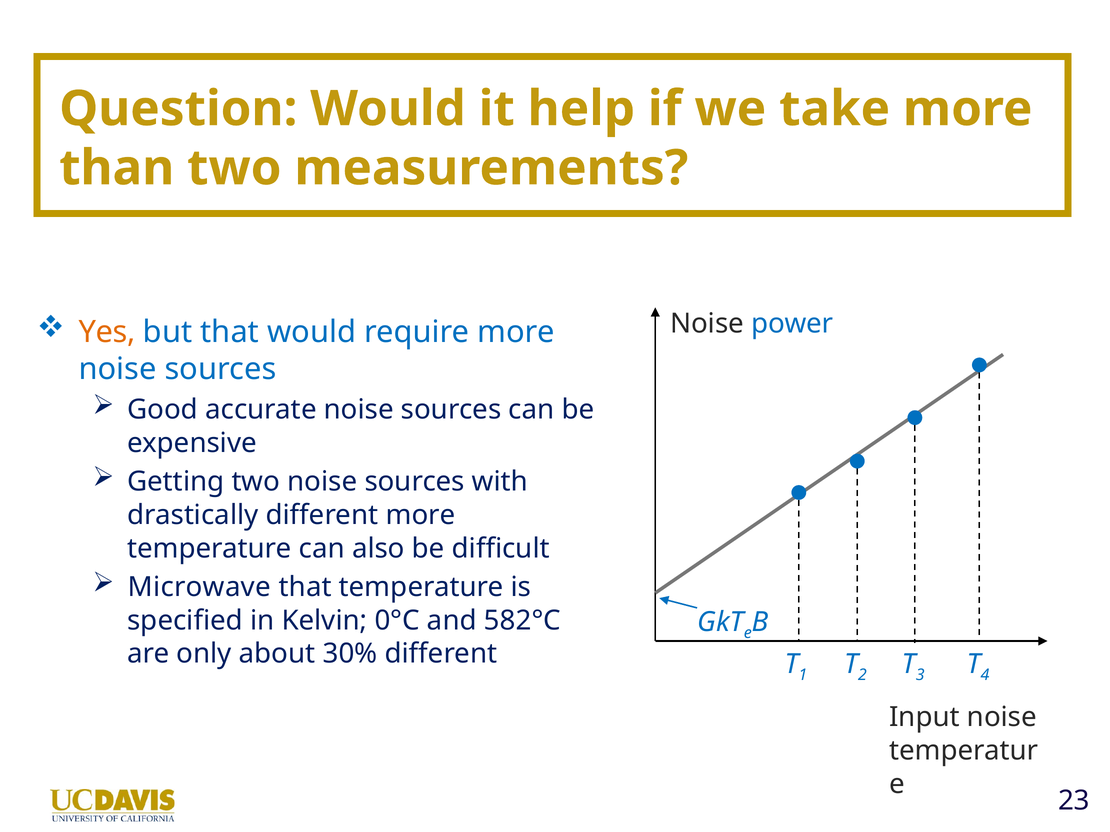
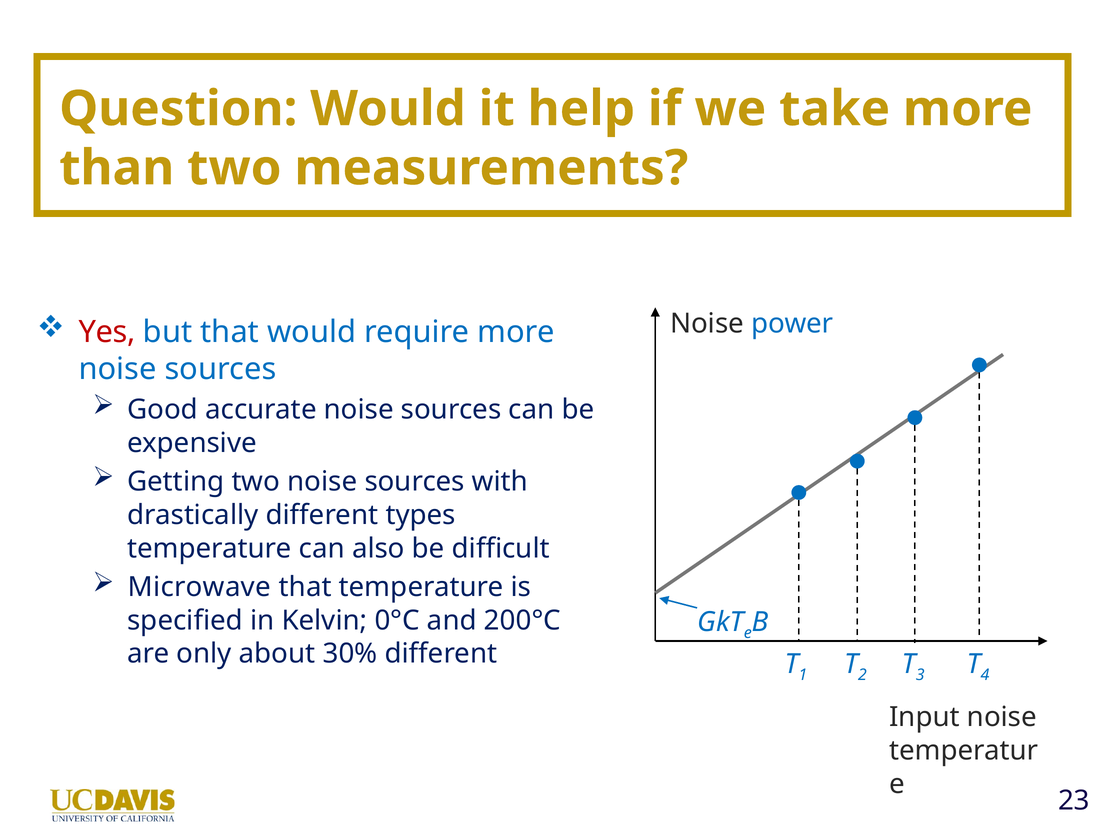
Yes colour: orange -> red (107, 332)
different more: more -> types (421, 515)
582°C: 582°C -> 200°C (522, 621)
